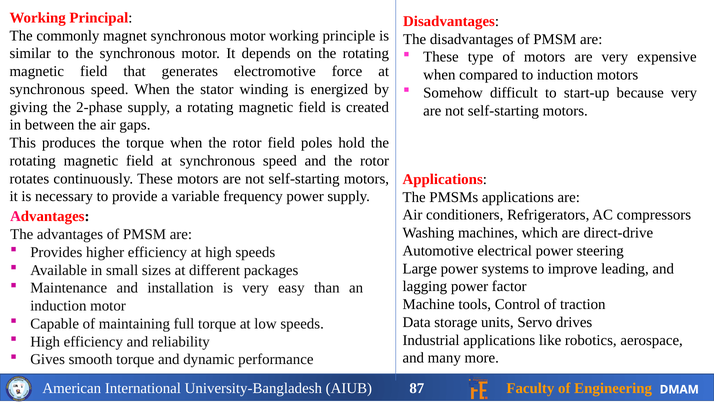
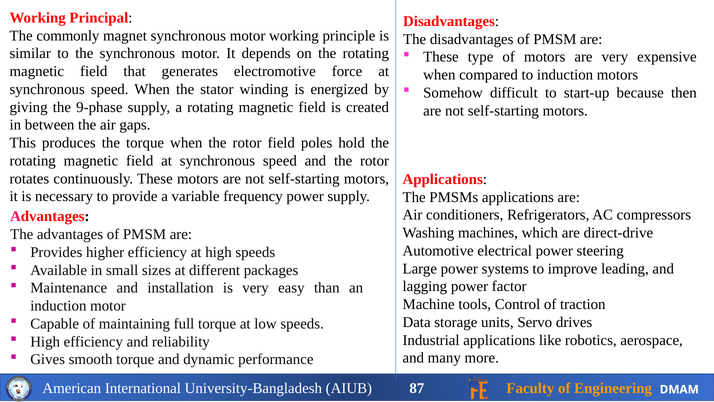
because very: very -> then (684, 93)
2-phase: 2-phase -> 9-phase (99, 107)
